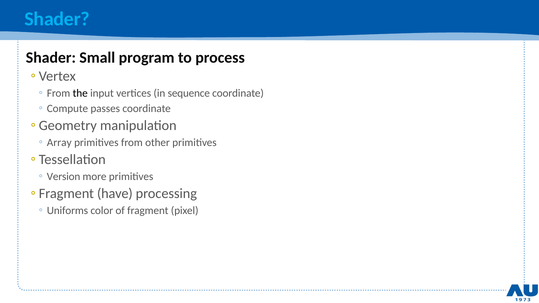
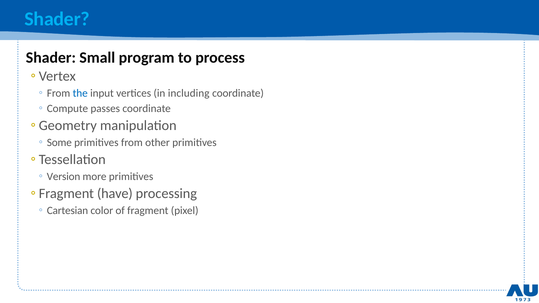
the colour: black -> blue (80, 93)
sequence: sequence -> including (189, 93)
Array: Array -> Some (59, 142)
Uniforms: Uniforms -> Cartesian (67, 211)
